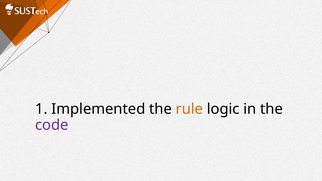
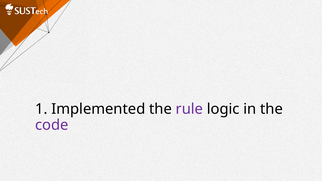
rule colour: orange -> purple (189, 109)
